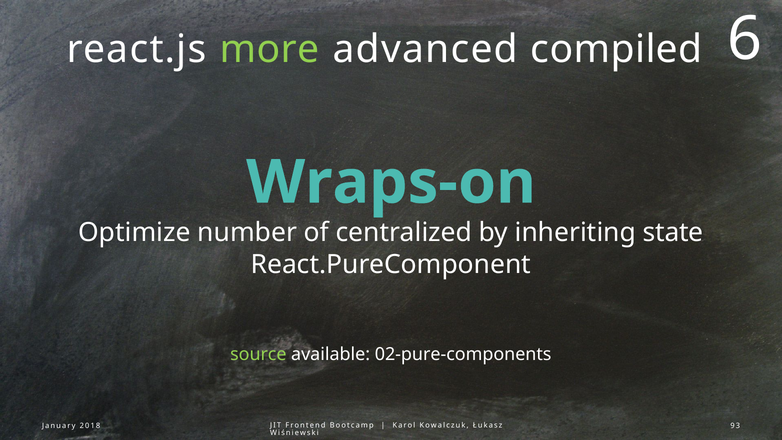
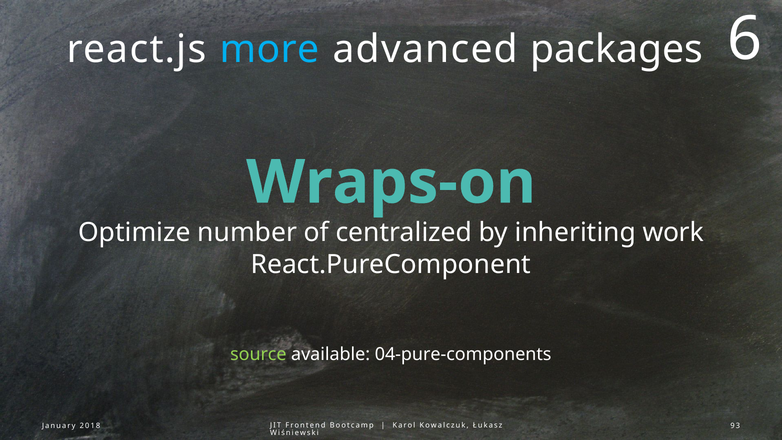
more colour: light green -> light blue (269, 49)
compiled: compiled -> packages (617, 49)
state: state -> work (673, 233)
02-pure-components: 02-pure-components -> 04-pure-components (463, 354)
